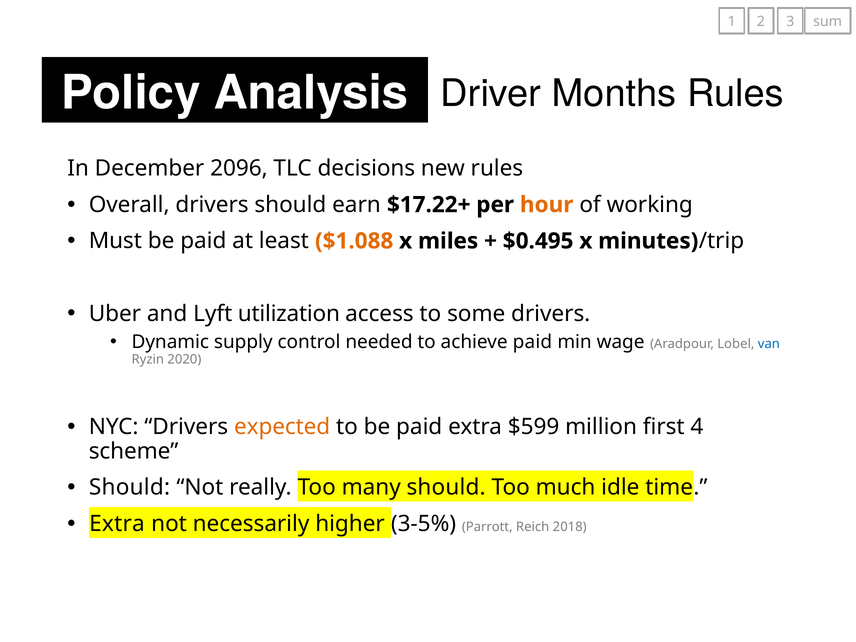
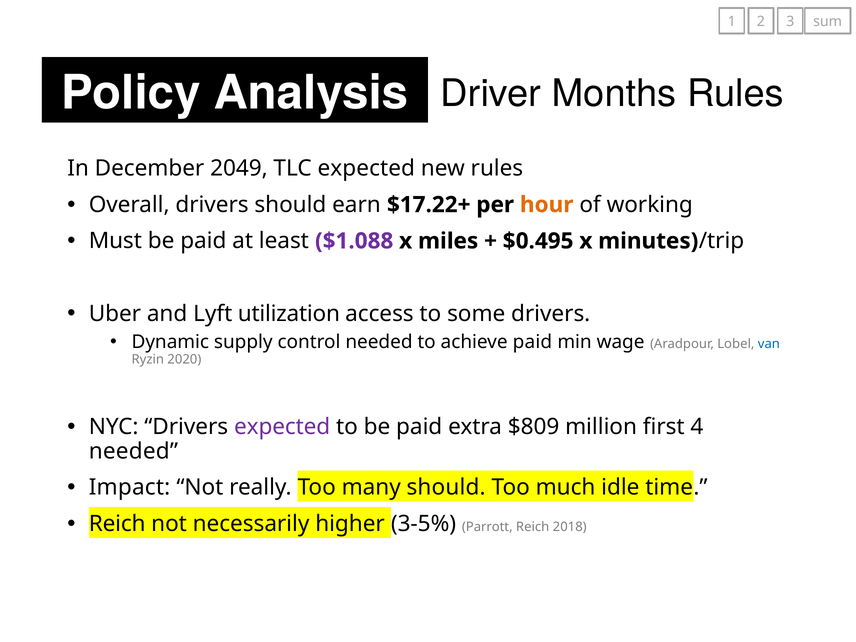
2096: 2096 -> 2049 (239, 168)
TLC decisions: decisions -> expected (366, 168)
$1.088 colour: orange -> purple (354, 241)
expected colour: orange -> purple (282, 427)
$599: $599 -> $809 (534, 427)
scheme: scheme -> needed (133, 451)
Should: Should -> Impact (130, 487)
Extra: Extra -> Reich (117, 524)
